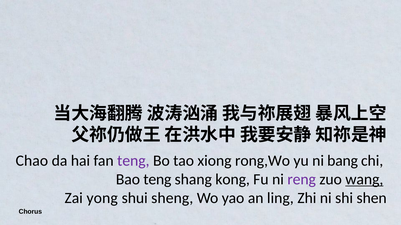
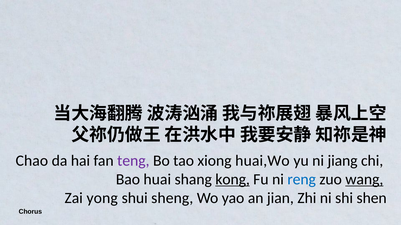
rong,Wo: rong,Wo -> huai,Wo (262, 161)
bang: bang -> jiang (343, 161)
Bao teng: teng -> huai (157, 180)
kong underline: none -> present (233, 180)
reng colour: purple -> blue (302, 180)
ling: ling -> jian (280, 198)
